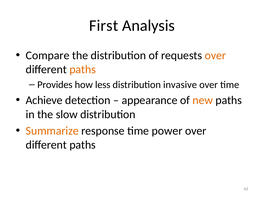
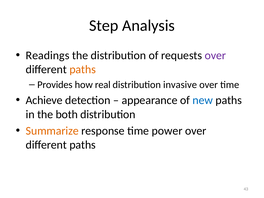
First: First -> Step (104, 26)
Compare: Compare -> Readings (48, 55)
over colour: orange -> purple (215, 55)
less: less -> real (103, 85)
new colour: orange -> blue (203, 100)
slow: slow -> both (67, 114)
